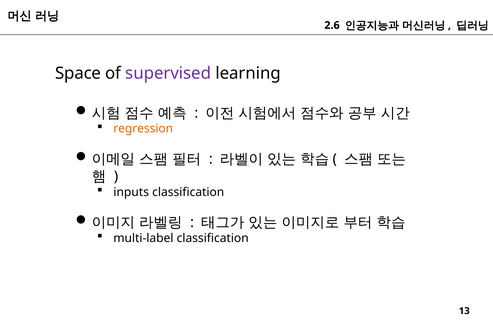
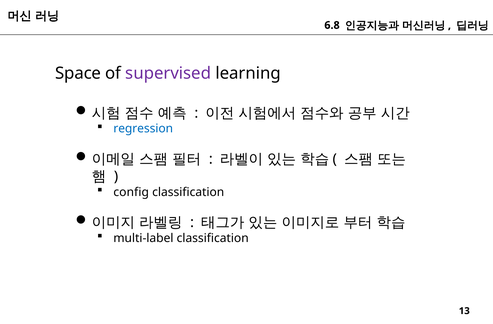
2.6: 2.6 -> 6.8 (332, 25)
regression colour: orange -> blue (143, 129)
inputs: inputs -> config (131, 192)
